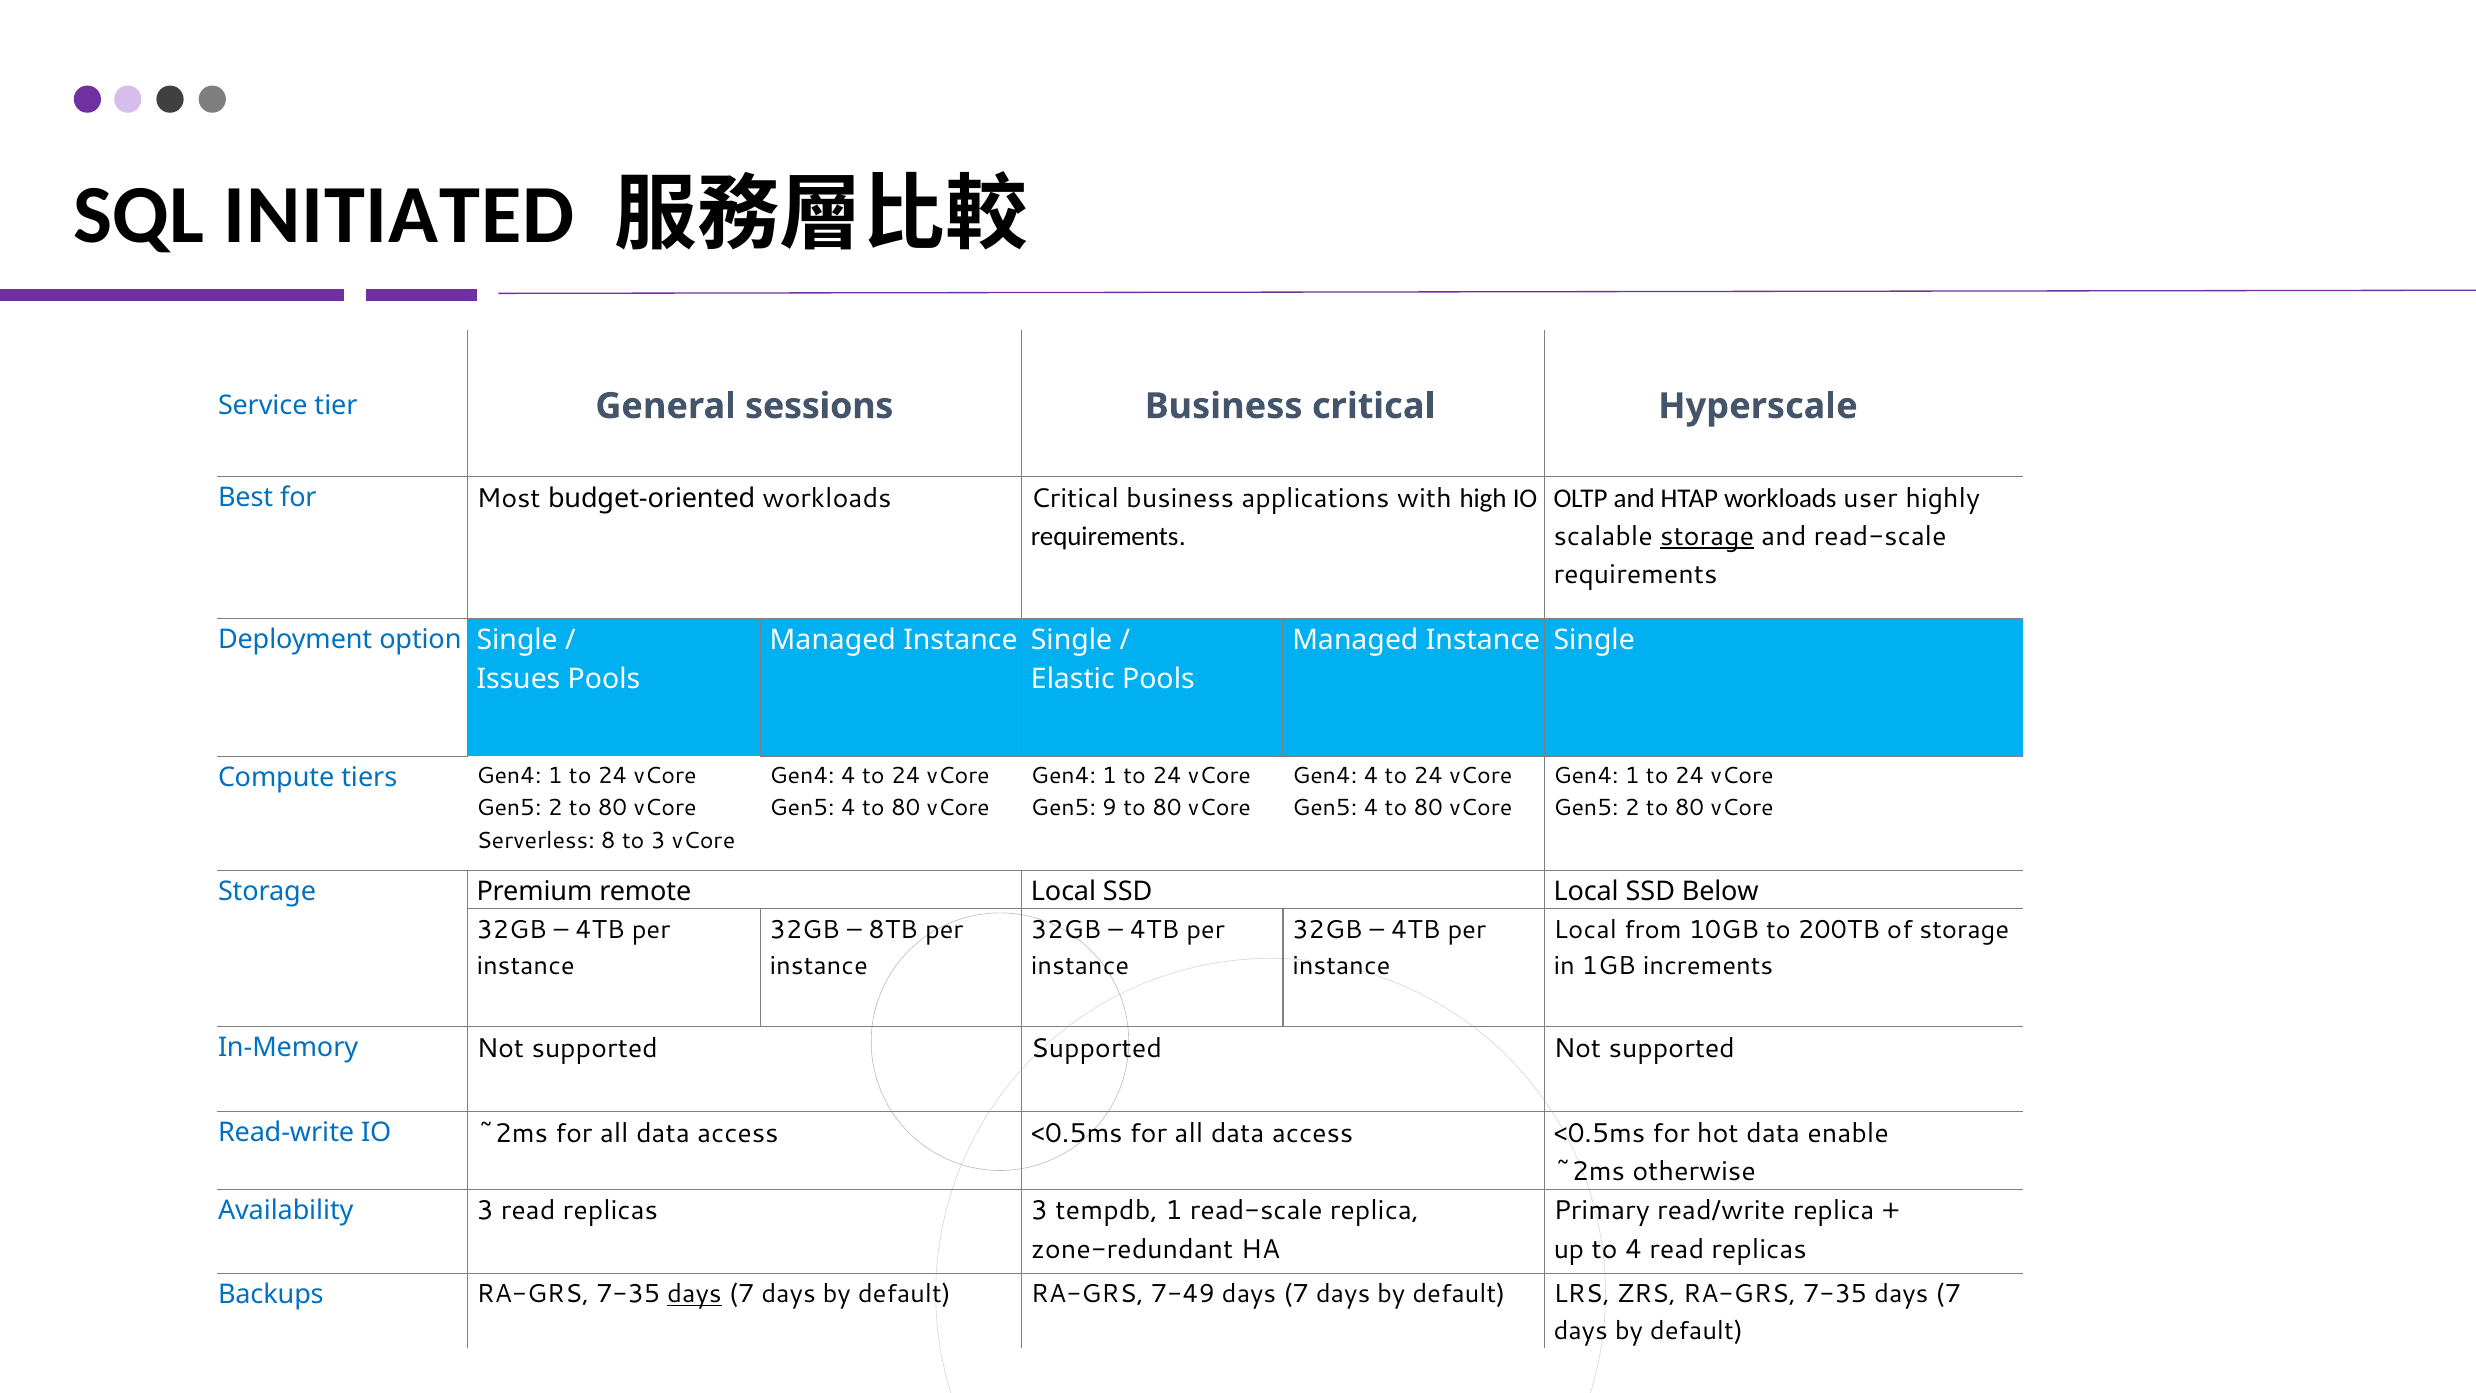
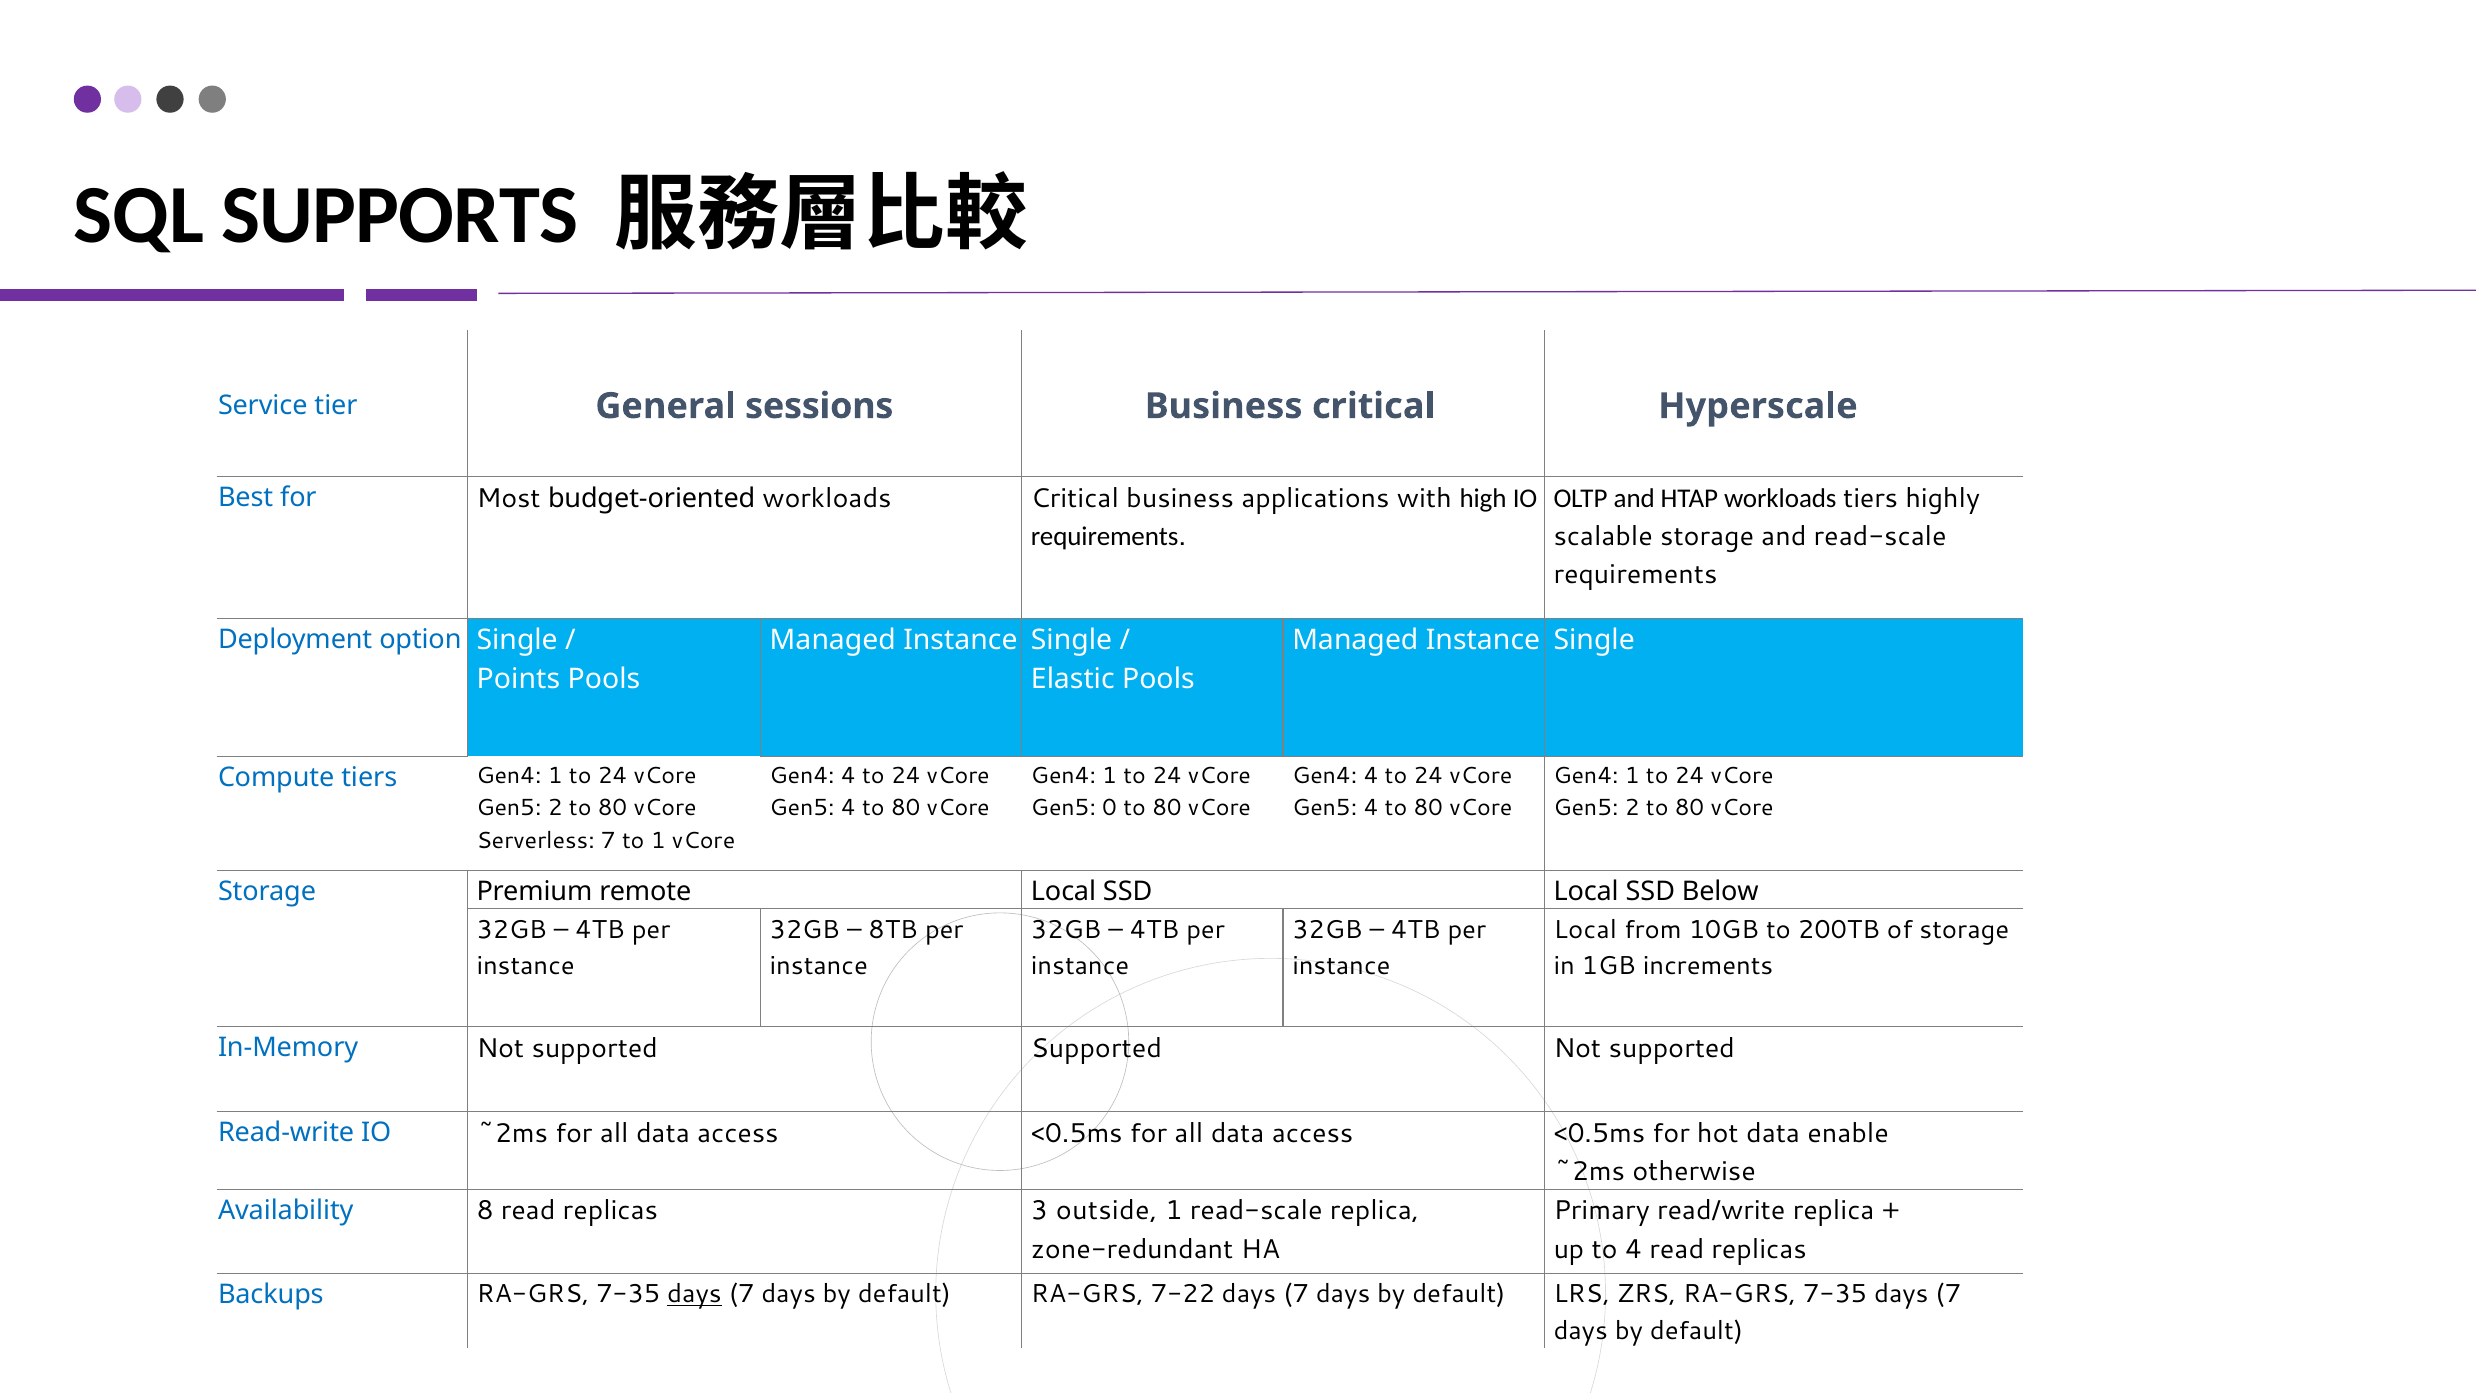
INITIATED: INITIATED -> SUPPORTS (400, 216)
workloads user: user -> tiers (1871, 498)
storage underline: present -> none (1707, 536)
Issues: Issues -> Points (518, 679)
9: 9 -> 0 (1110, 808)
Serverless 8: 8 -> 7 (608, 841)
to 3: 3 -> 1 (658, 841)
Availability 3: 3 -> 8 (485, 1211)
tempdb: tempdb -> outside (1107, 1211)
7-49: 7-49 -> 7-22 (1183, 1294)
